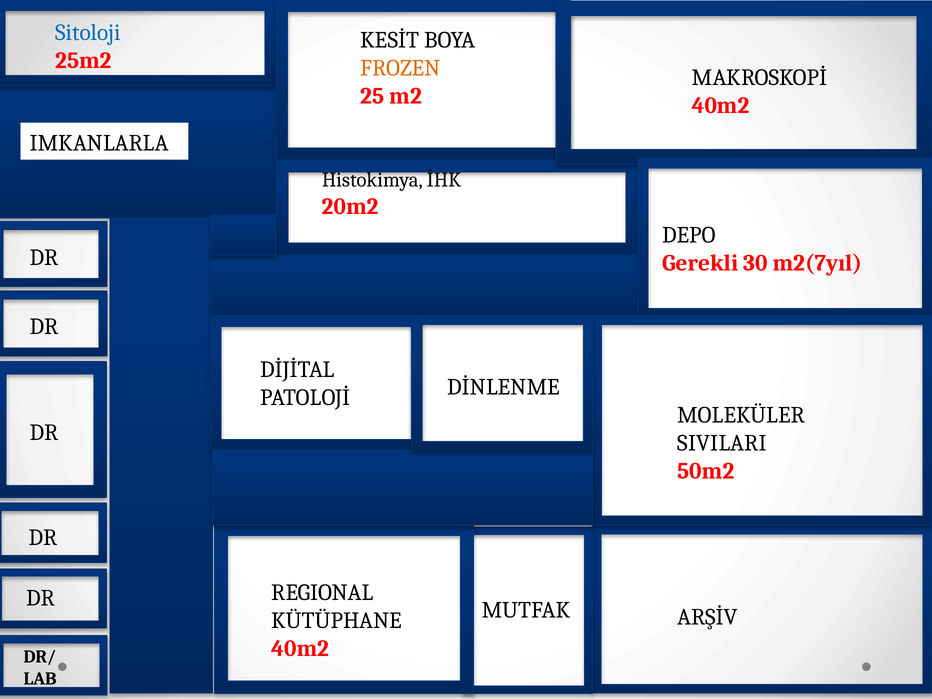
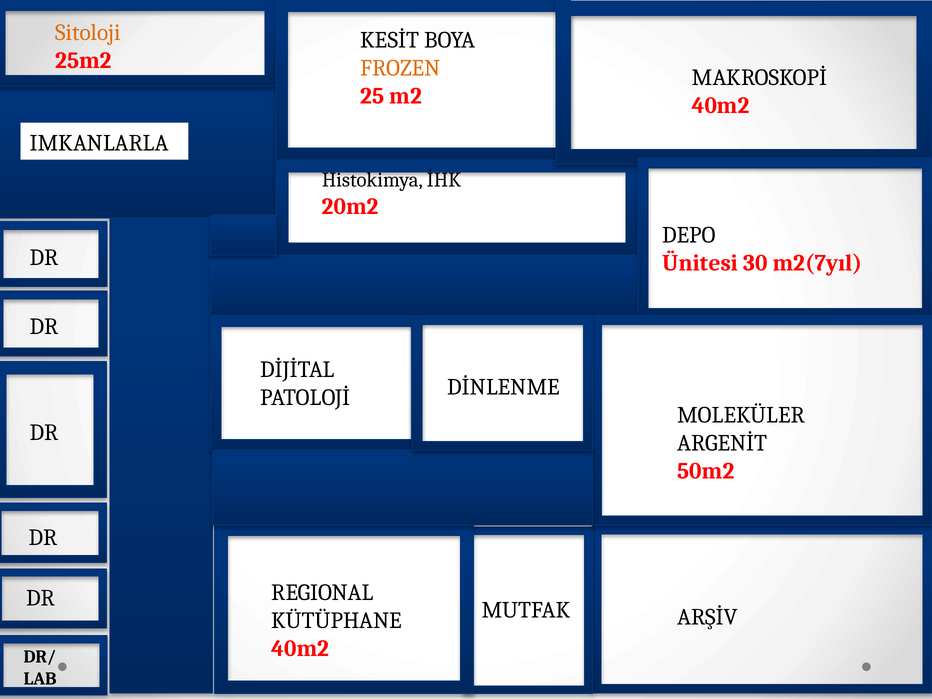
Sitoloji colour: blue -> orange (88, 33)
Gerekli: Gerekli -> Ünitesi (700, 263)
SIVILARI: SIVILARI -> ARGENİT (722, 443)
